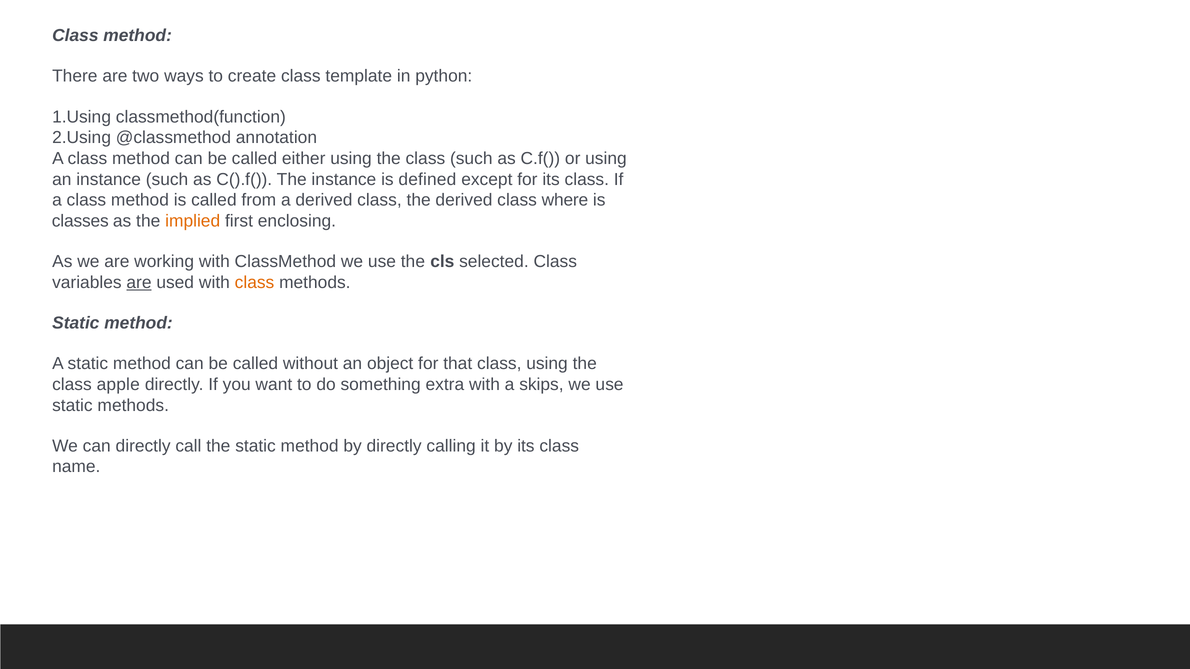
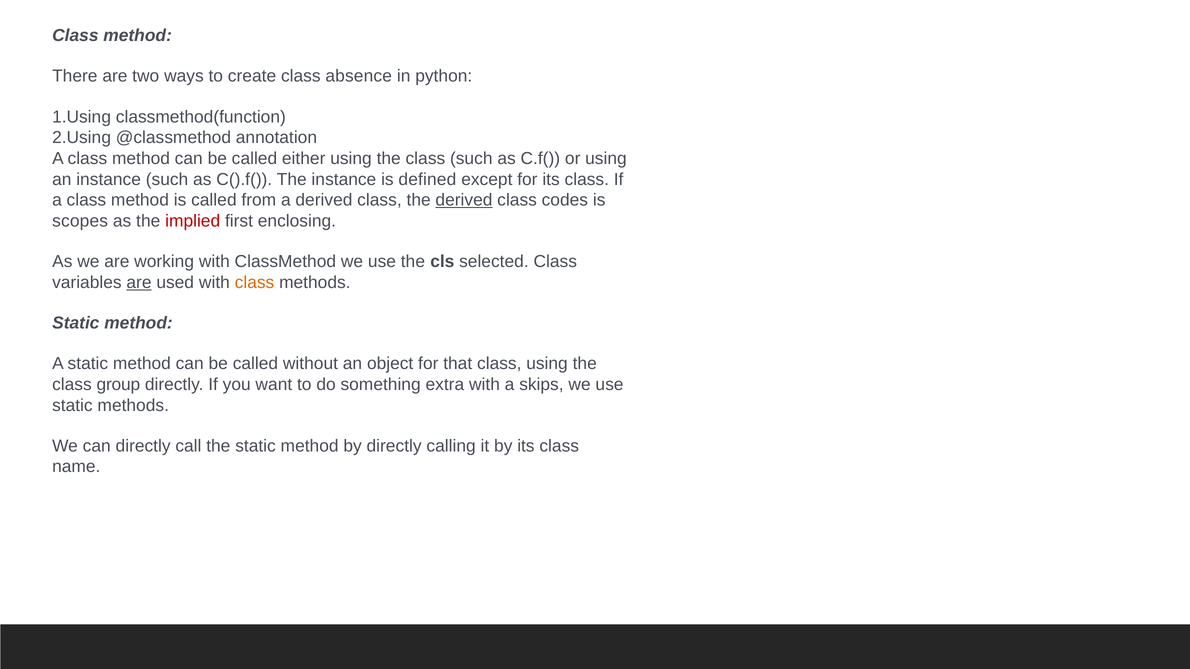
template: template -> absence (359, 76)
derived underline: none -> present (464, 200)
where: where -> codes (565, 200)
classes: classes -> scopes (80, 221)
implied colour: orange -> red (193, 221)
apple: apple -> group (118, 385)
